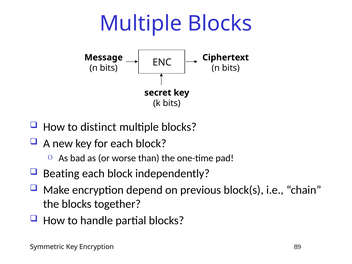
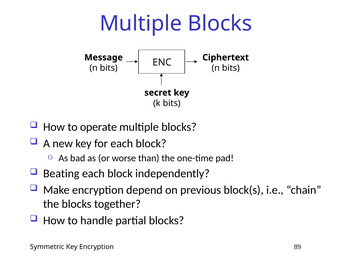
distinct: distinct -> operate (99, 127)
